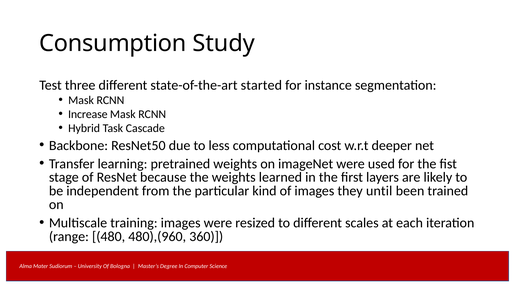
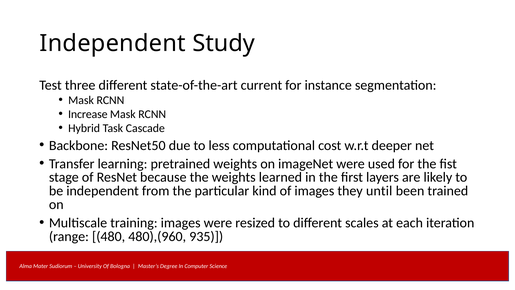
Consumption: Consumption -> Independent (113, 43)
started: started -> current (261, 85)
360: 360 -> 935 (206, 236)
